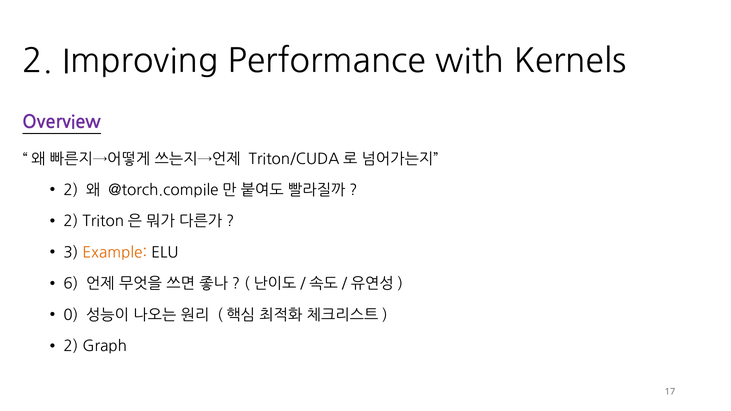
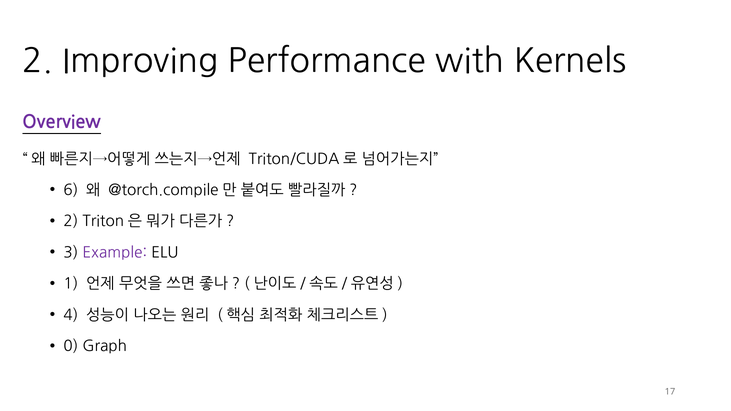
2: 2 -> 6 (71, 190)
Example colour: orange -> purple (115, 253)
6: 6 -> 1 (71, 284)
0: 0 -> 4 (71, 315)
2: 2 -> 0 (71, 347)
